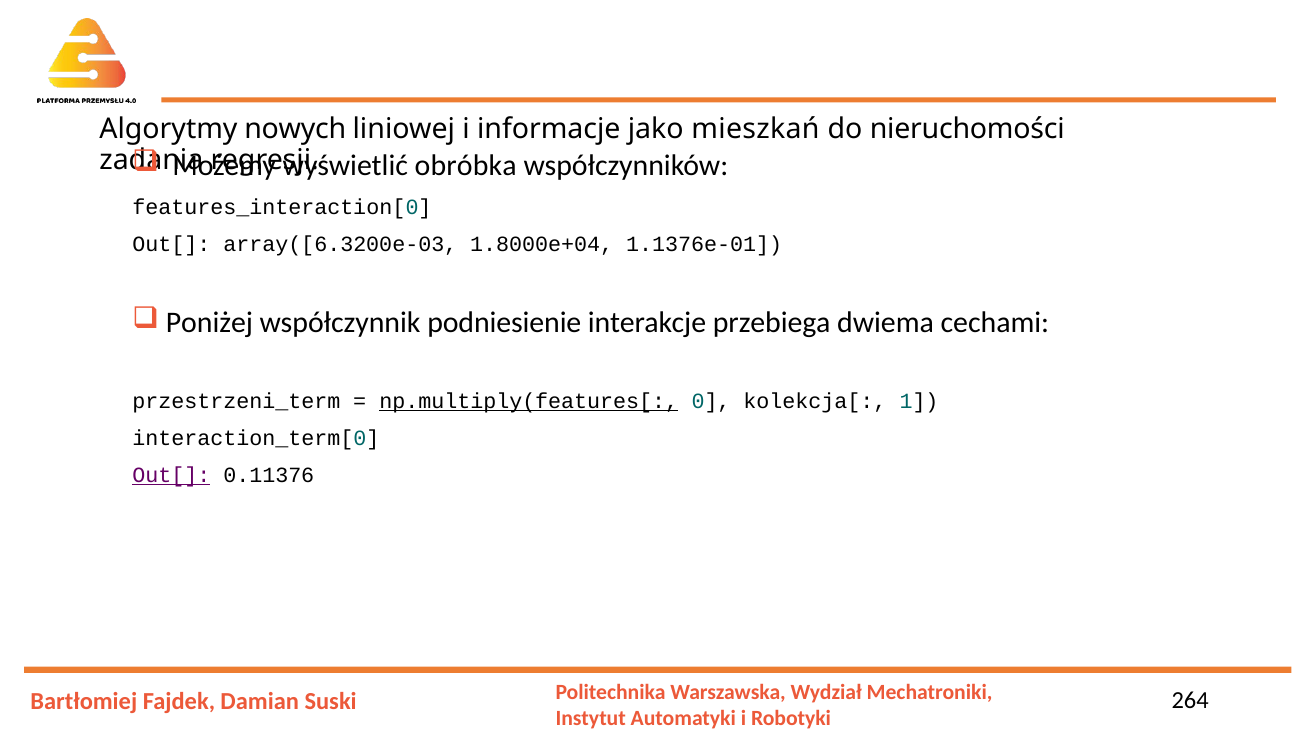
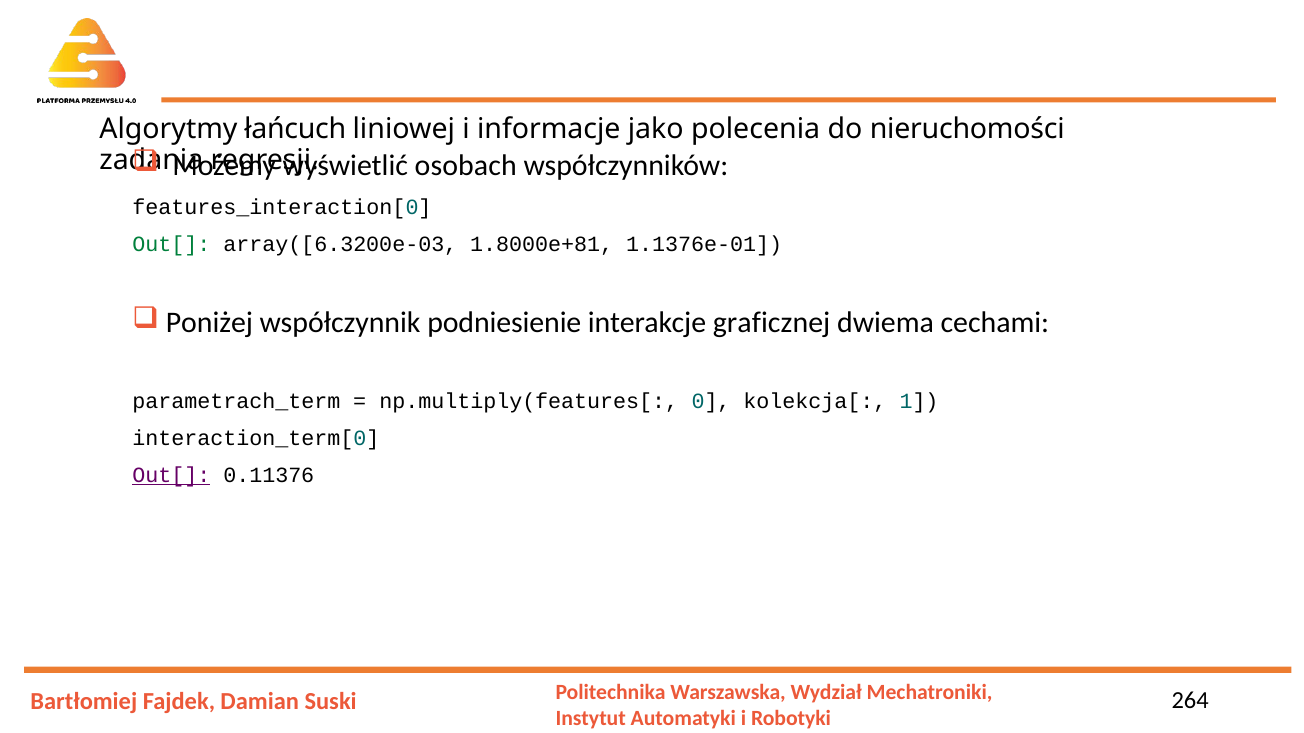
nowych: nowych -> łańcuch (295, 130)
mieszkań: mieszkań -> polecenia (756, 130)
obróbka: obróbka -> osobach (466, 166)
Out[ colour: black -> green (171, 245)
1.8000e+04: 1.8000e+04 -> 1.8000e+81 (542, 245)
przebiega: przebiega -> graficznej (772, 323)
przestrzeni_term: przestrzeni_term -> parametrach_term (236, 402)
np.multiply(features[ underline: present -> none (529, 402)
